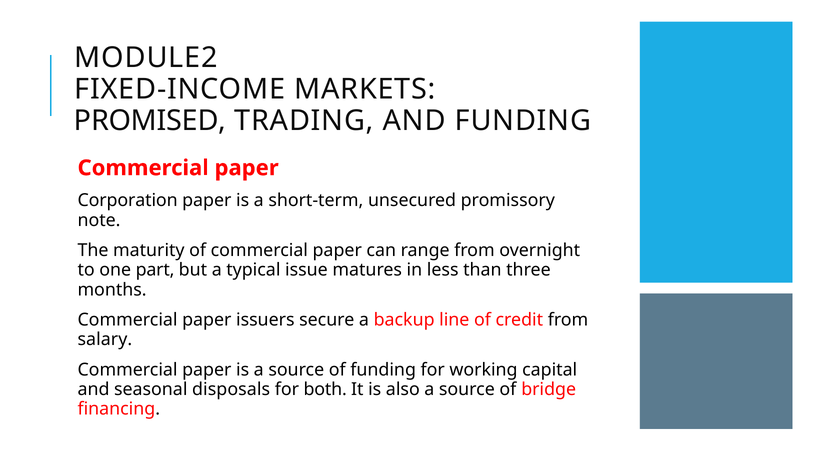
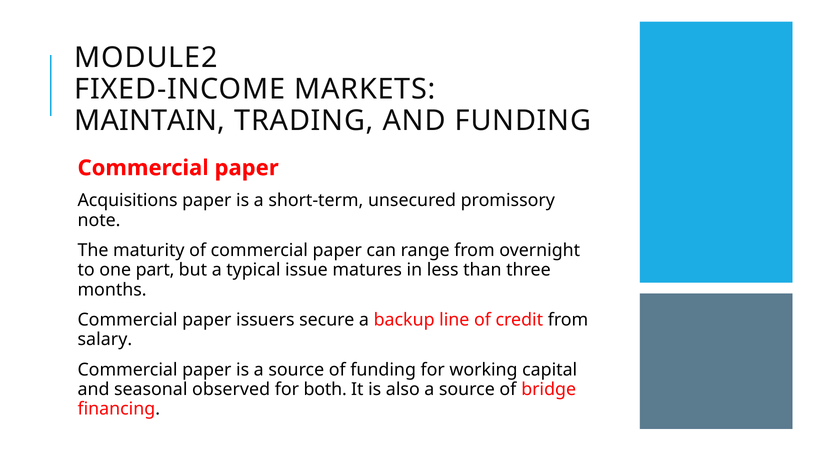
PROMISED: PROMISED -> MAINTAIN (150, 121)
Corporation: Corporation -> Acquisitions (128, 201)
disposals: disposals -> observed (231, 389)
